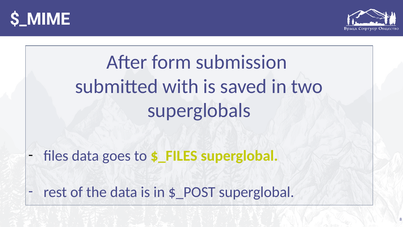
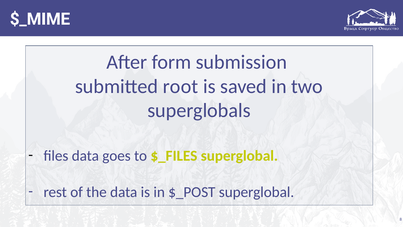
with: with -> root (180, 86)
